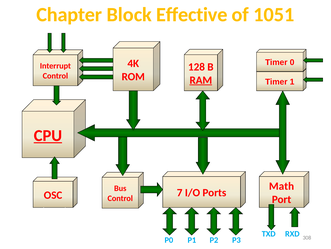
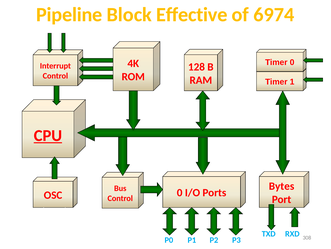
Chapter: Chapter -> Pipeline (69, 15)
1051: 1051 -> 6974 (274, 15)
RAM underline: present -> none (201, 80)
Math: Math -> Bytes (282, 186)
Control 7: 7 -> 0 (180, 192)
